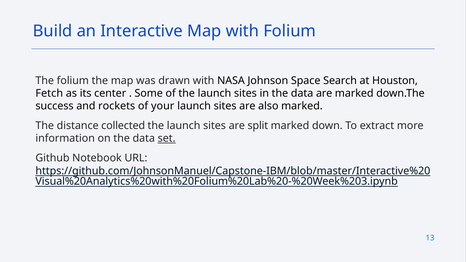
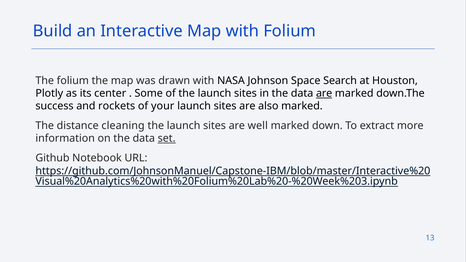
Fetch: Fetch -> Plotly (49, 93)
are underline: none -> present (324, 93)
collected: collected -> cleaning (123, 126)
split: split -> well (258, 126)
